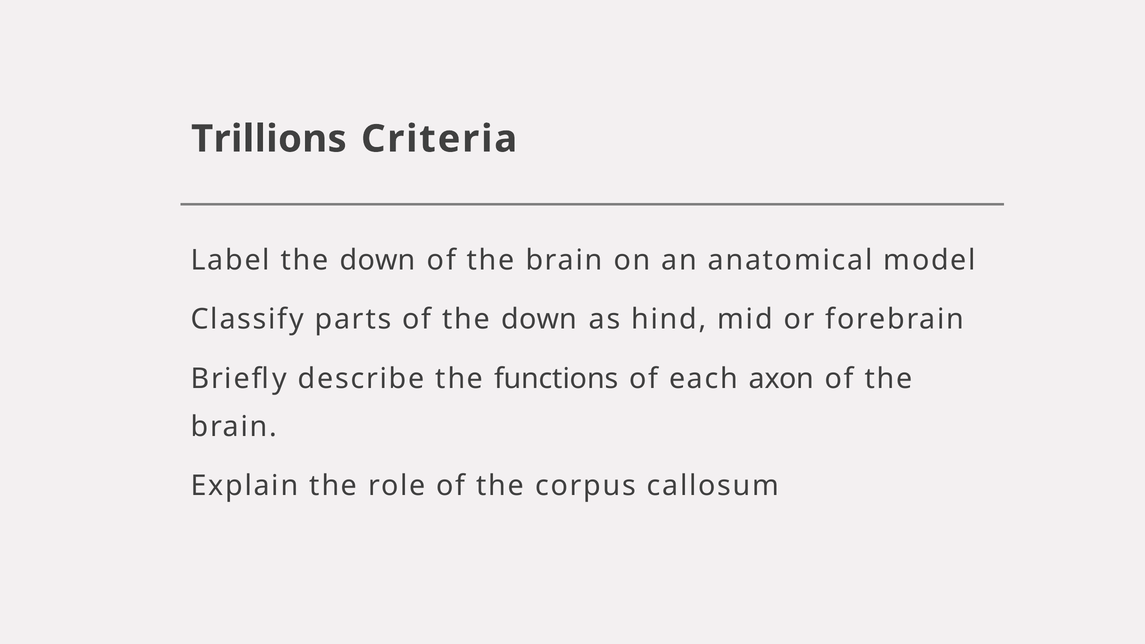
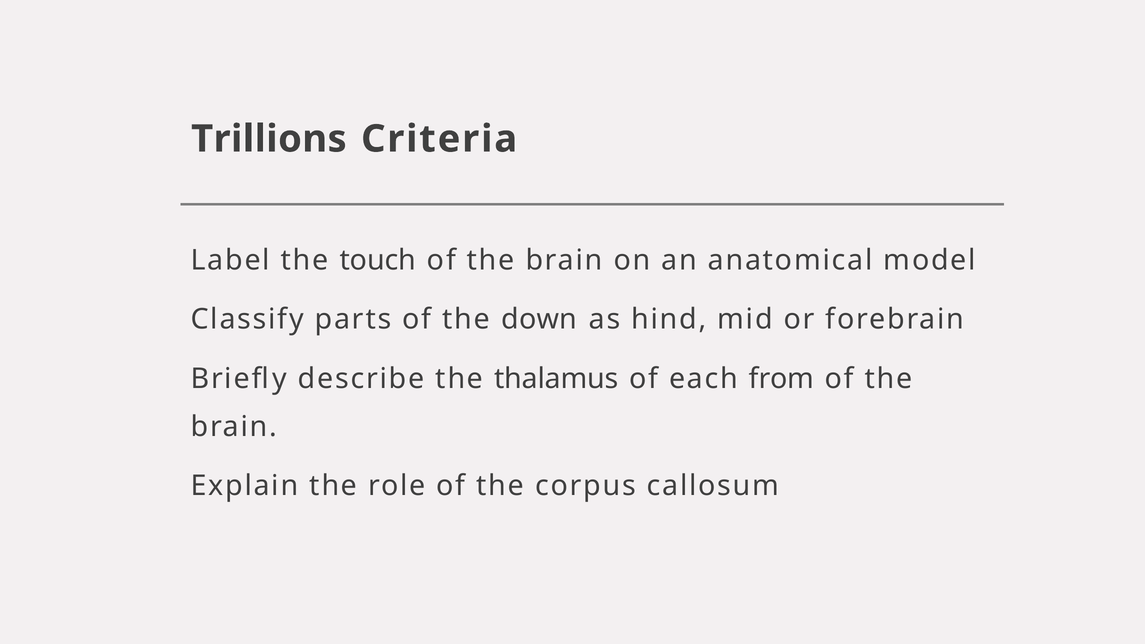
Label the down: down -> touch (378, 260)
functions: functions -> thalamus (556, 379)
axon: axon -> from (781, 379)
